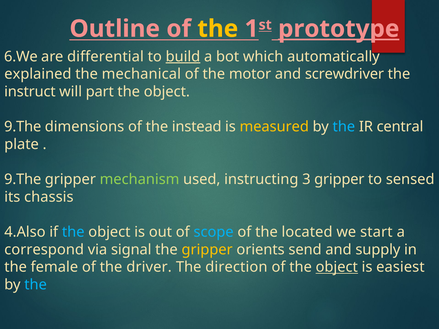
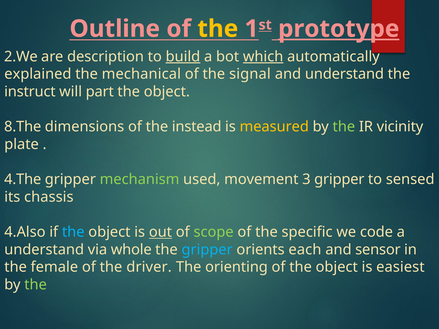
6.We: 6.We -> 2.We (21, 57)
differential: differential -> description (106, 57)
which underline: none -> present (263, 57)
motor: motor -> signal (250, 74)
and screwdriver: screwdriver -> understand (344, 74)
9.The: 9.The -> 8.The (23, 127)
the colour: light blue -> light green (344, 127)
central: central -> vicinity (400, 127)
9.The: 9.The -> 4.The (23, 179)
instructing: instructing -> movement (261, 179)
out underline: none -> present (160, 232)
scope colour: light blue -> light green (214, 232)
located: located -> specific (307, 232)
start: start -> code (376, 232)
correspond: correspond -> understand (44, 250)
signal: signal -> whole (131, 250)
gripper colour: yellow -> light blue (207, 250)
send: send -> each (305, 250)
supply: supply -> sensor (378, 250)
direction: direction -> orienting (236, 267)
object underline: present -> none (337, 267)
the colour: light blue -> light green (36, 285)
